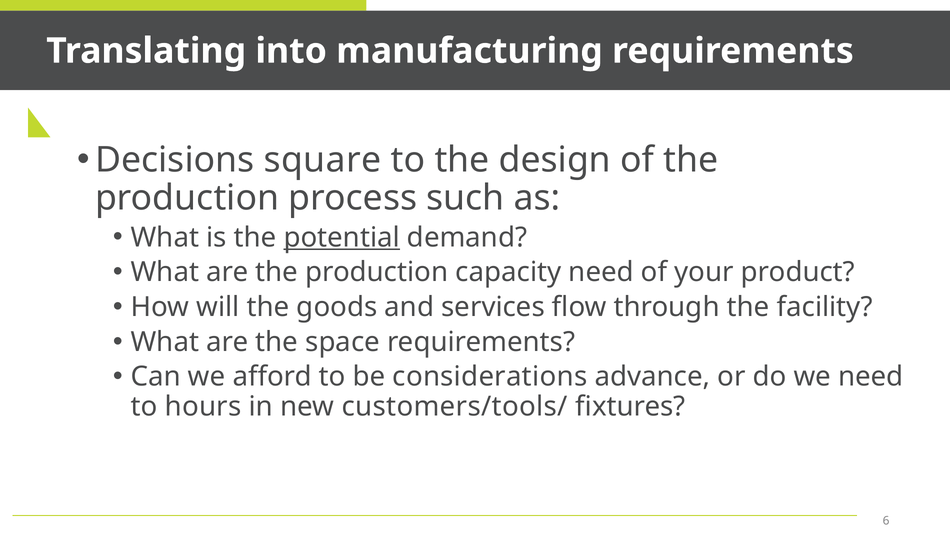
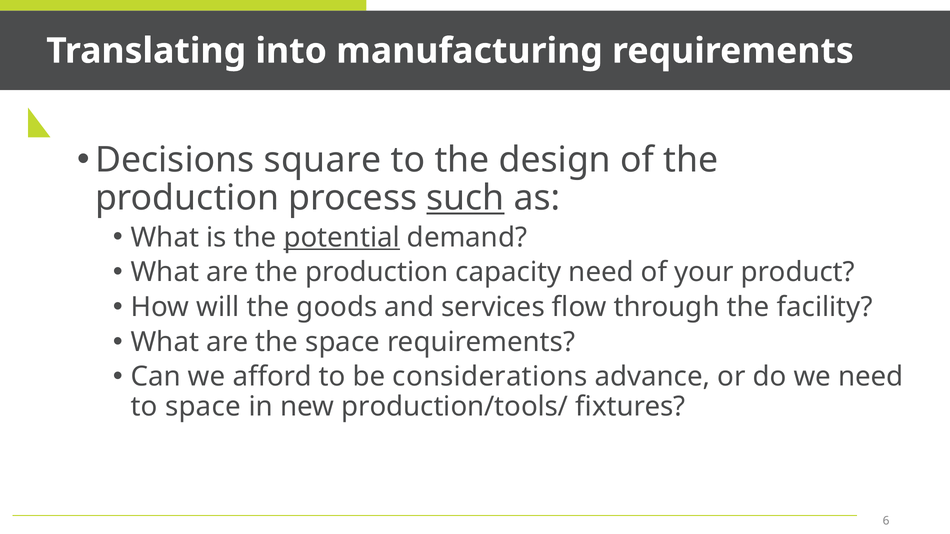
such underline: none -> present (465, 198)
to hours: hours -> space (203, 407)
customers/tools/: customers/tools/ -> production/tools/ (455, 407)
